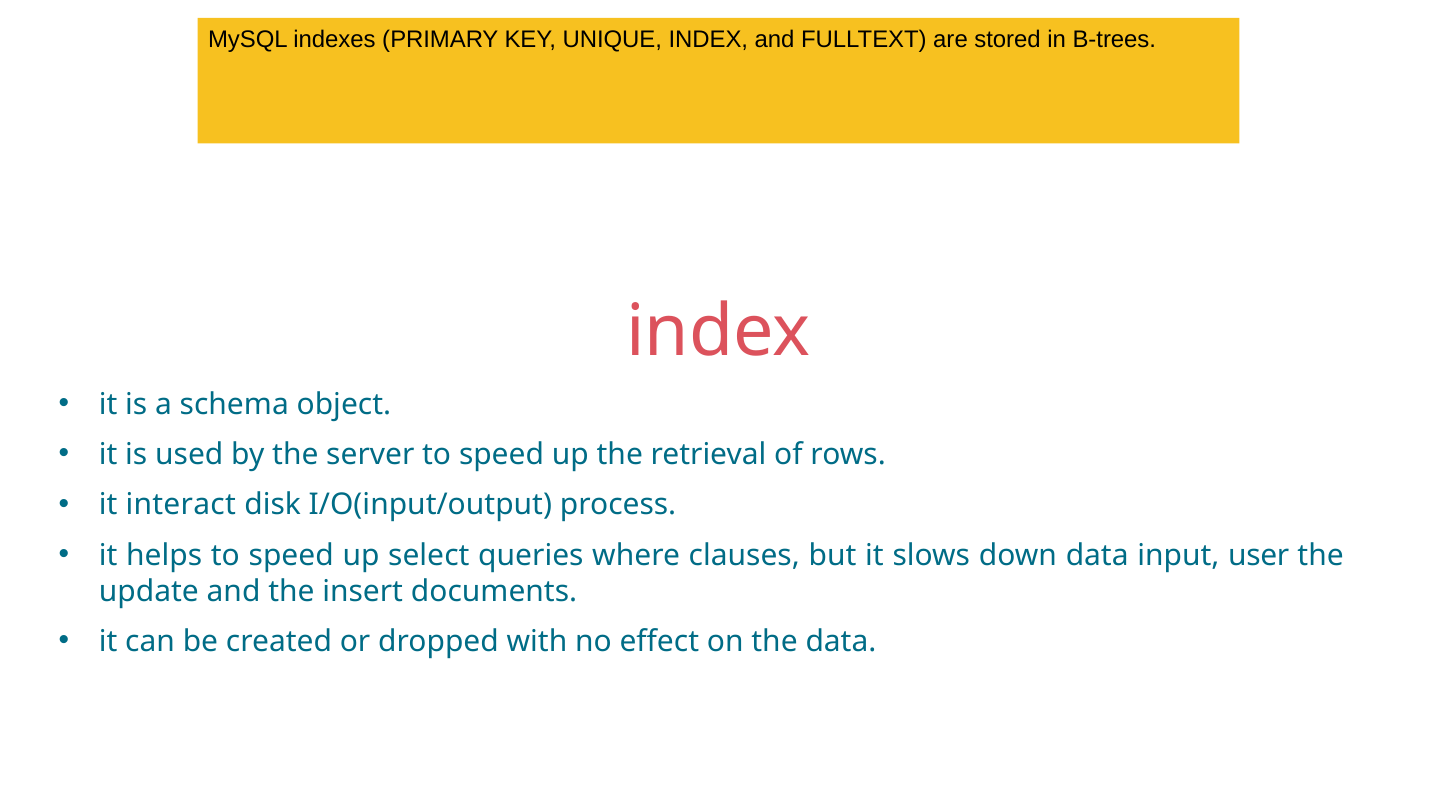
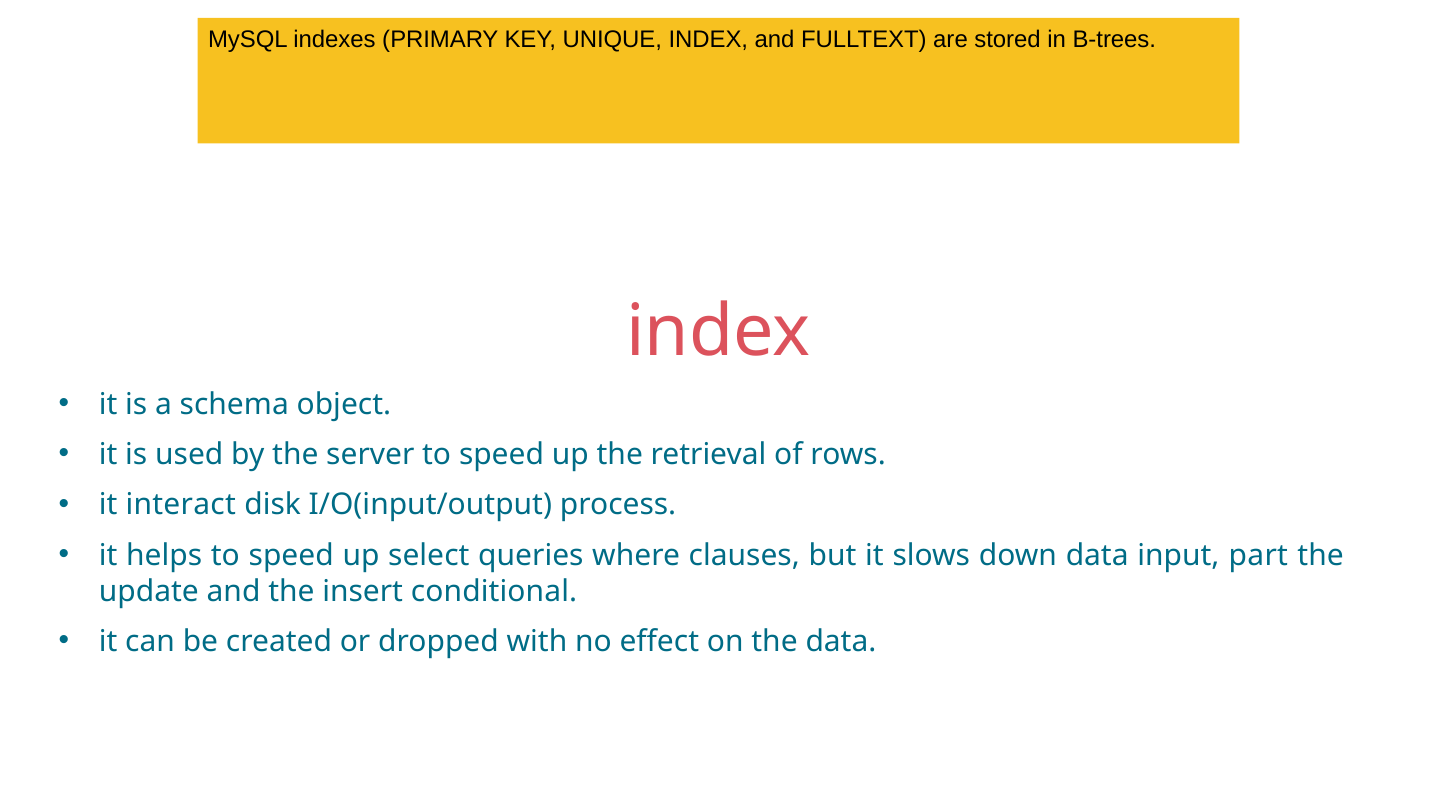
user: user -> part (1258, 555)
documents: documents -> conditional (494, 591)
